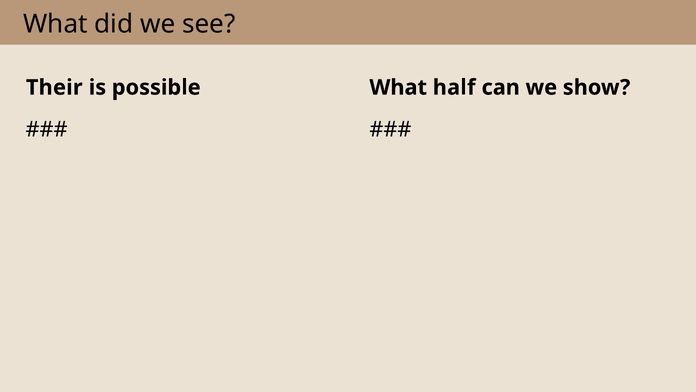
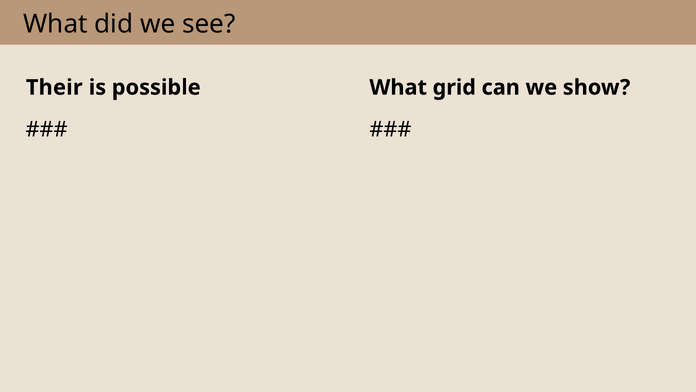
half: half -> grid (454, 87)
